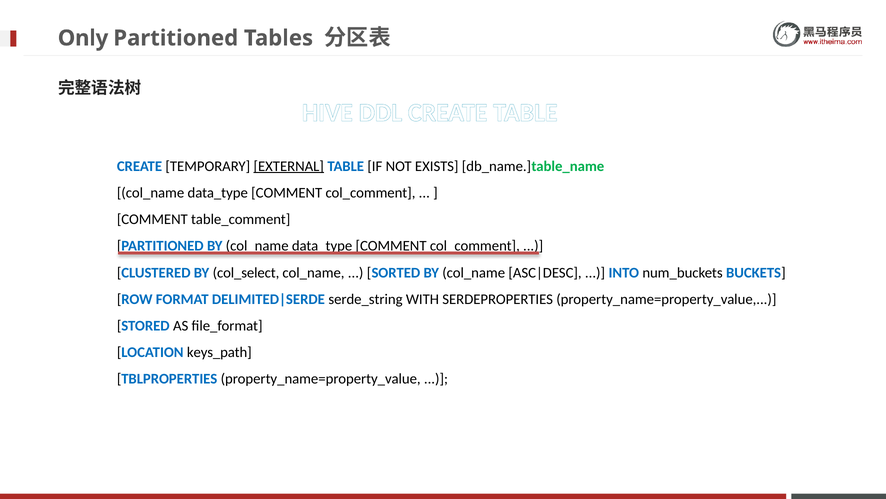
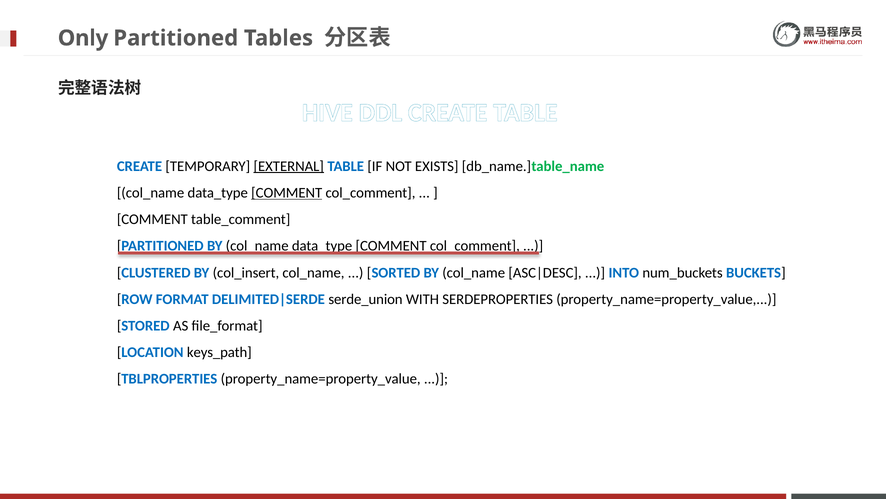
COMMENT underline: none -> present (287, 193)
col_select: col_select -> col_insert (246, 272)
serde_string: serde_string -> serde_union (366, 299)
